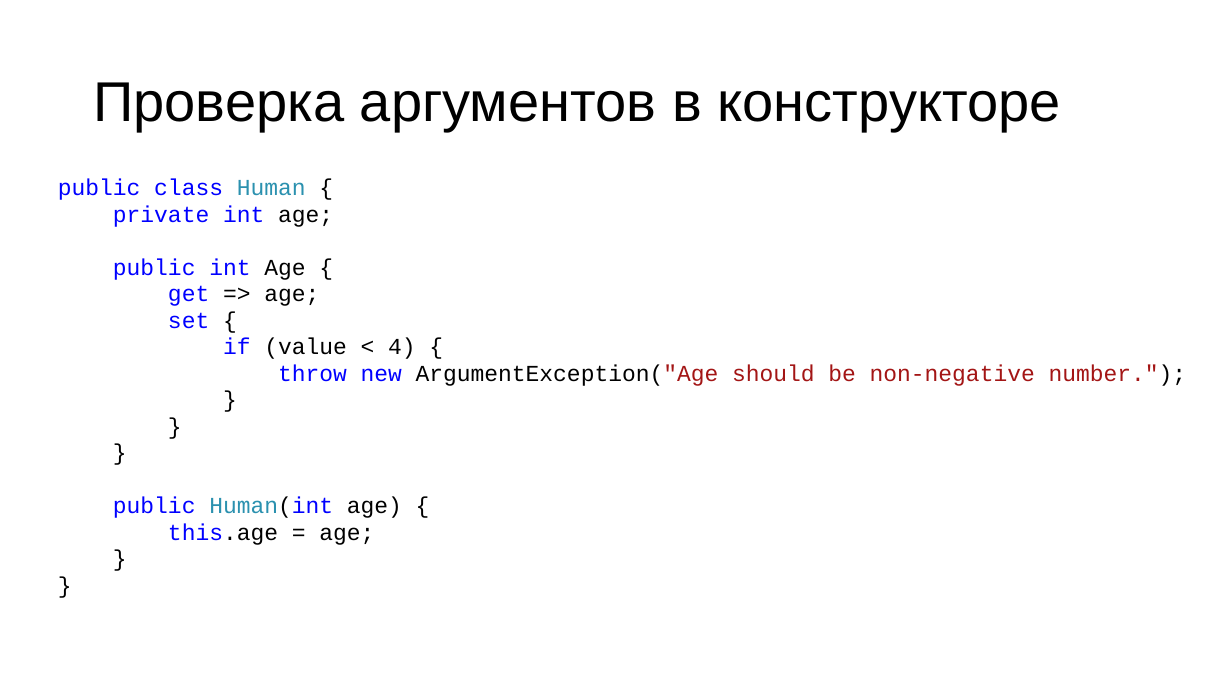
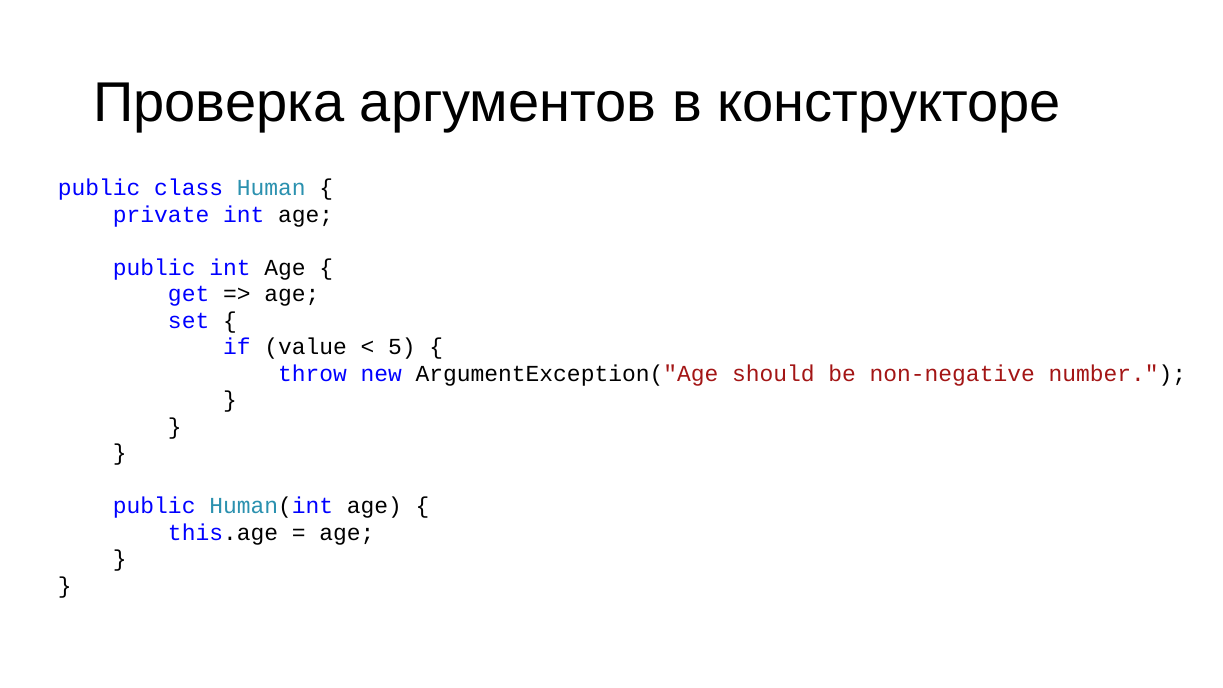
4: 4 -> 5 (402, 347)
